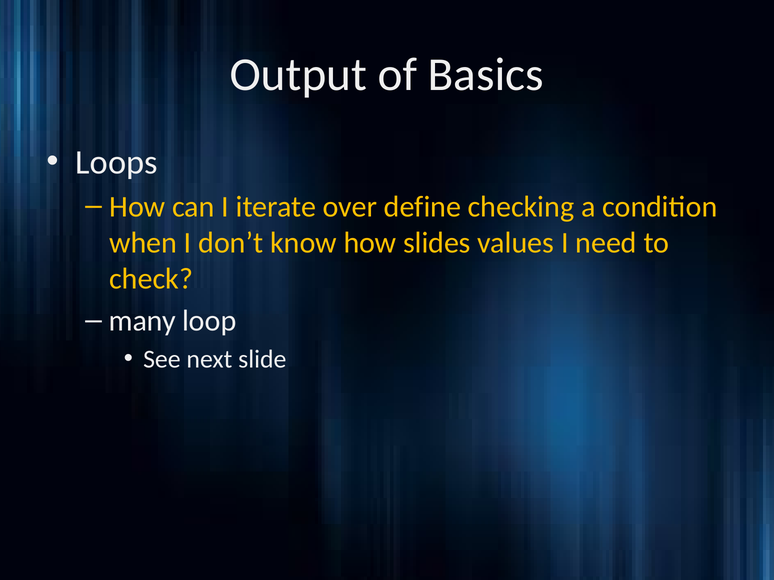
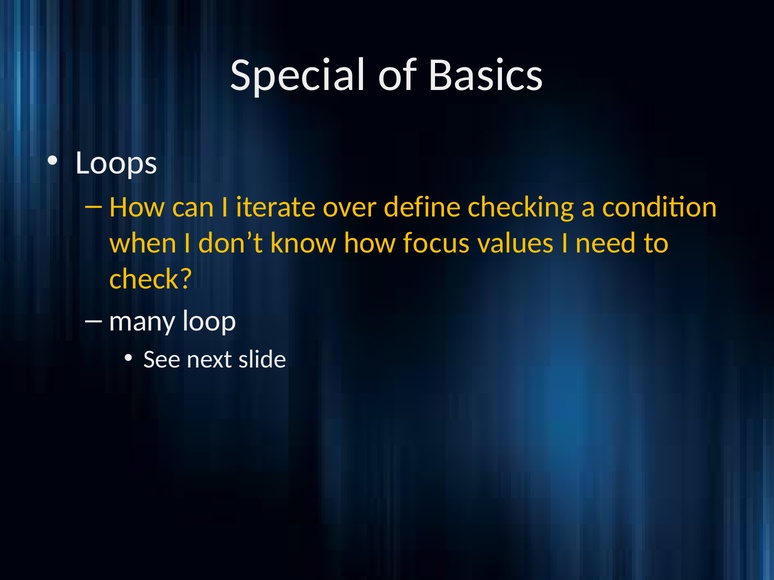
Output: Output -> Special (298, 75)
slides: slides -> focus (437, 243)
